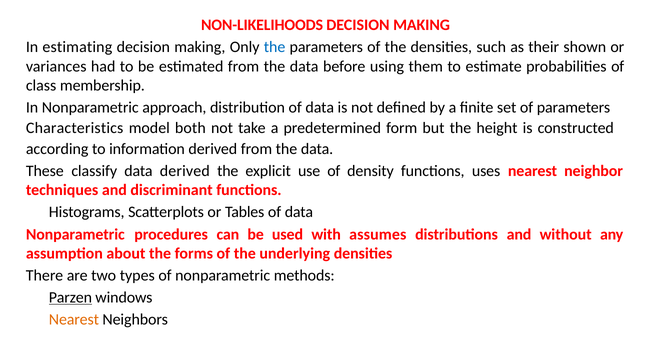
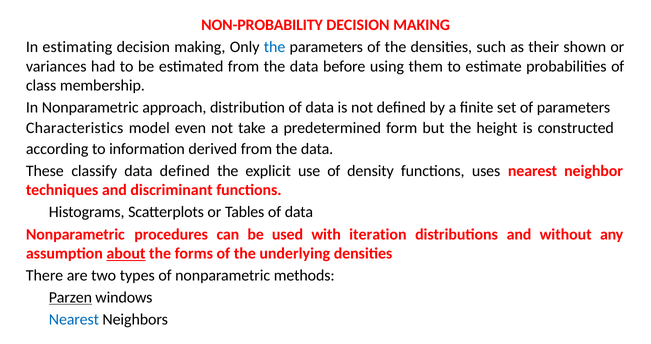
NON-LIKELIHOODS: NON-LIKELIHOODS -> NON-PROBABILITY (262, 25)
both: both -> even (190, 128)
data derived: derived -> defined (185, 171)
assumes: assumes -> iteration (378, 235)
about underline: none -> present (126, 254)
Nearest colour: orange -> blue (74, 320)
